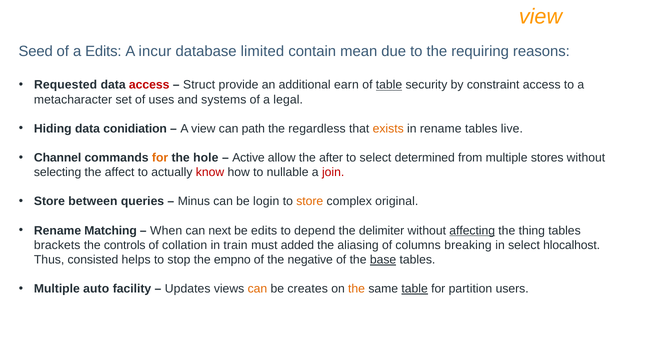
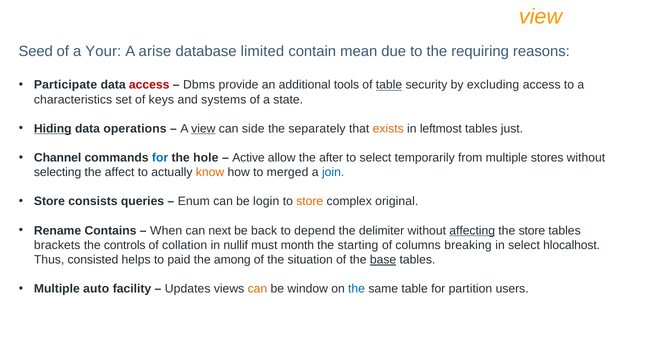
a Edits: Edits -> Your (103, 51)
incur: incur -> arise (155, 51)
Requested: Requested -> Participate (66, 85)
Struct: Struct -> Dbms (199, 85)
earn: earn -> tools (347, 85)
constraint: constraint -> excluding (493, 85)
metacharacter: metacharacter -> characteristics (73, 100)
uses: uses -> keys (161, 100)
legal: legal -> state (288, 100)
Hiding underline: none -> present (53, 129)
conidiation: conidiation -> operations (135, 129)
view underline: none -> present (203, 129)
path: path -> side (253, 129)
regardless: regardless -> separately (317, 129)
in rename: rename -> leftmost (441, 129)
live: live -> just (512, 129)
for colour: orange -> blue (160, 158)
determined: determined -> temporarily (425, 158)
know colour: red -> orange (210, 173)
nullable: nullable -> merged (288, 173)
join colour: red -> blue (333, 173)
between: between -> consists (93, 202)
Minus: Minus -> Enum (194, 202)
Matching: Matching -> Contains (111, 231)
be edits: edits -> back (264, 231)
the thing: thing -> store (532, 231)
train: train -> nullif (236, 245)
added: added -> month (297, 245)
aliasing: aliasing -> starting (358, 245)
stop: stop -> paid (179, 260)
empno: empno -> among (232, 260)
negative: negative -> situation (310, 260)
creates: creates -> window (308, 289)
the colour: orange -> blue (357, 289)
table underline: present -> none (415, 289)
